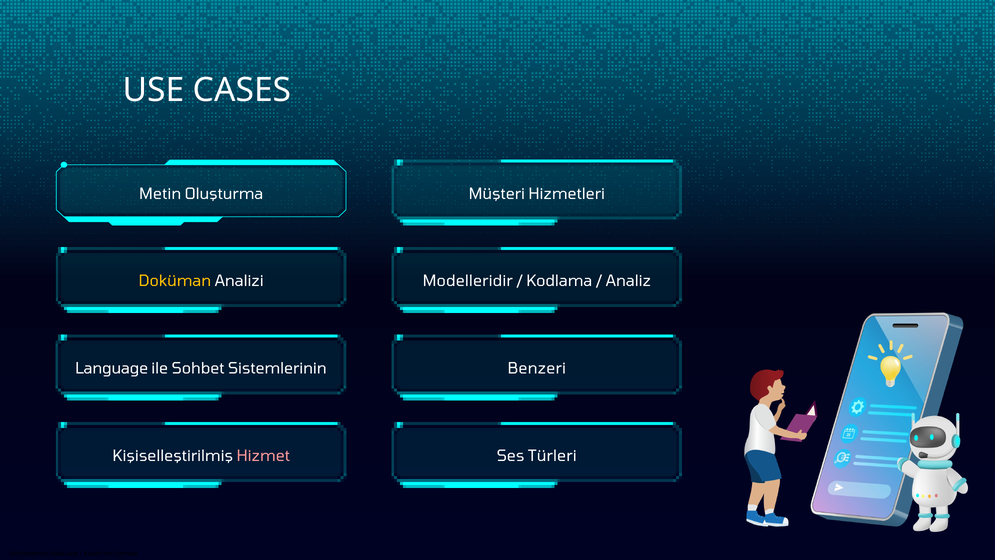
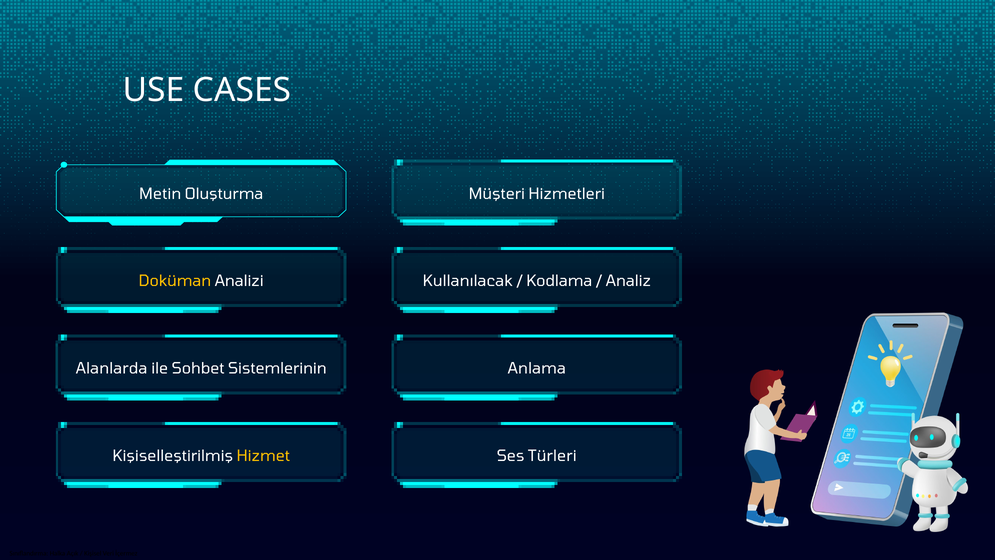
Modelleridir: Modelleridir -> Kullanılacak (468, 281)
Language: Language -> Alanlarda (112, 369)
Benzeri: Benzeri -> Anlama (537, 369)
Hizmet colour: pink -> yellow (263, 456)
